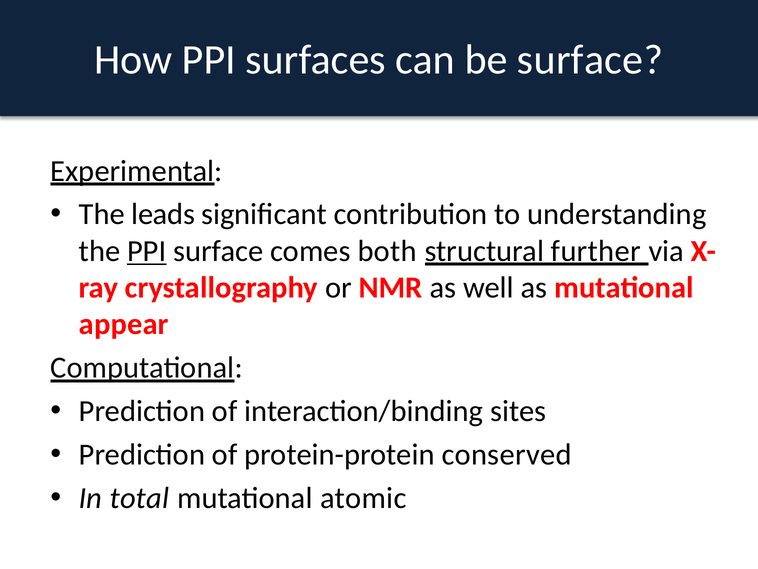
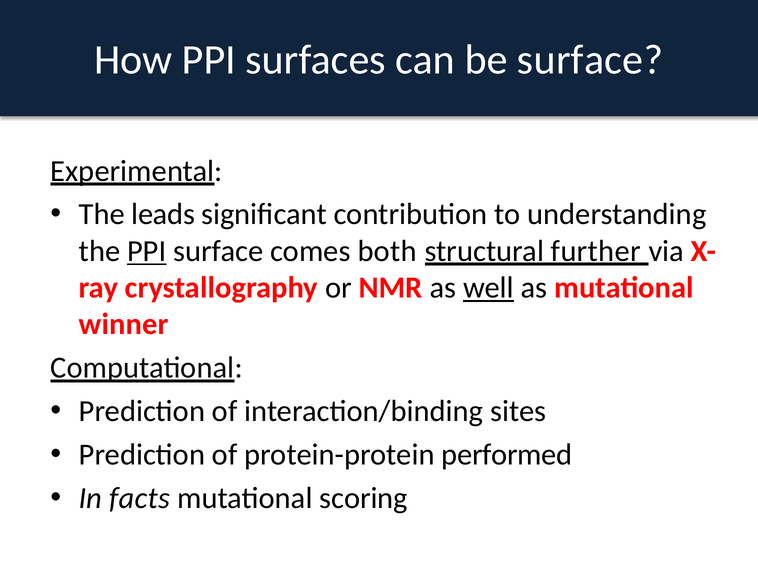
well underline: none -> present (488, 287)
appear: appear -> winner (124, 324)
conserved: conserved -> performed (507, 454)
total: total -> facts (140, 498)
atomic: atomic -> scoring (364, 498)
